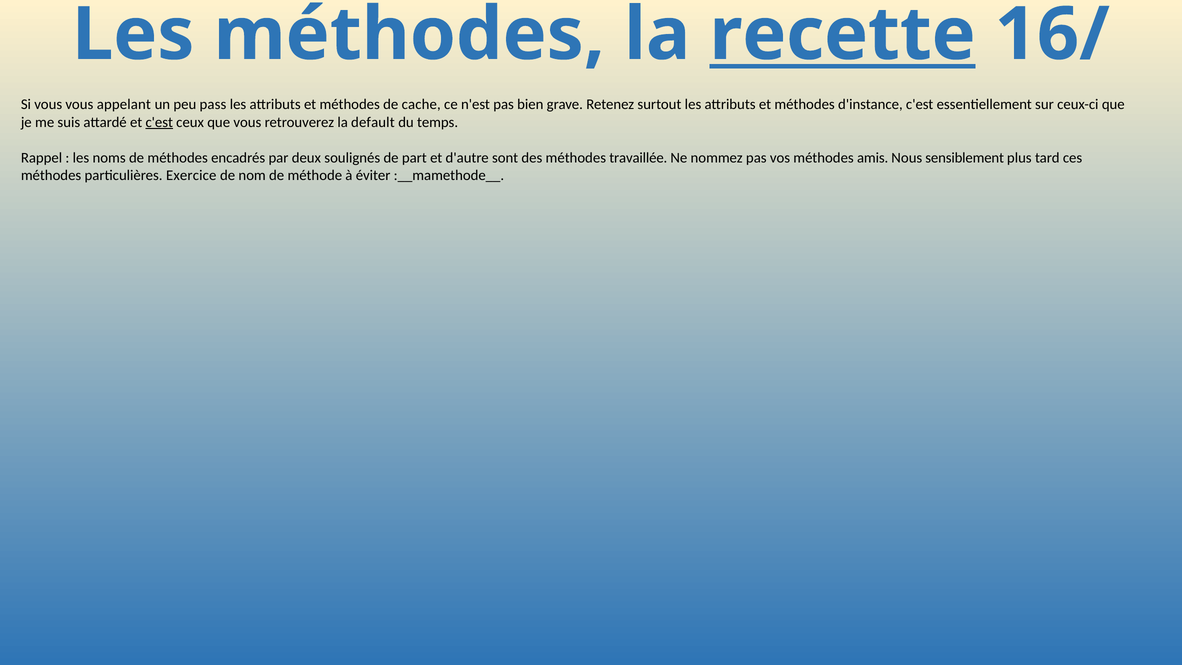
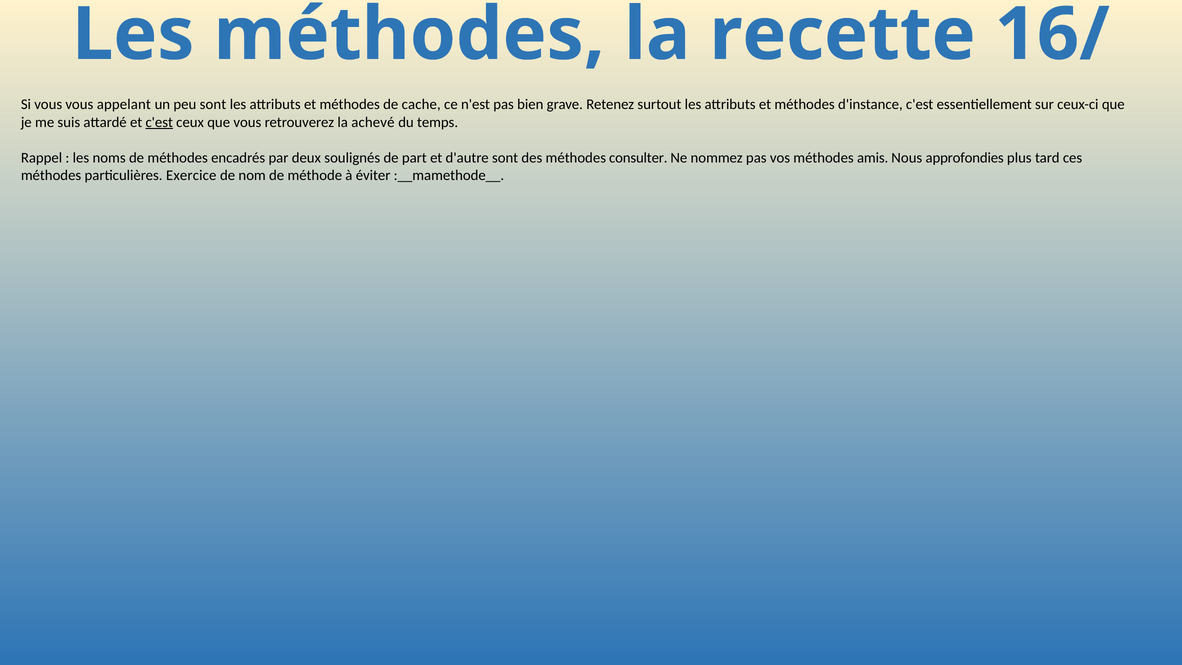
recette underline: present -> none (843, 35)
peu pass: pass -> sont (213, 105)
default: default -> achevé (373, 122)
travaillée: travaillée -> consulter (638, 158)
sensiblement: sensiblement -> approfondies (965, 158)
